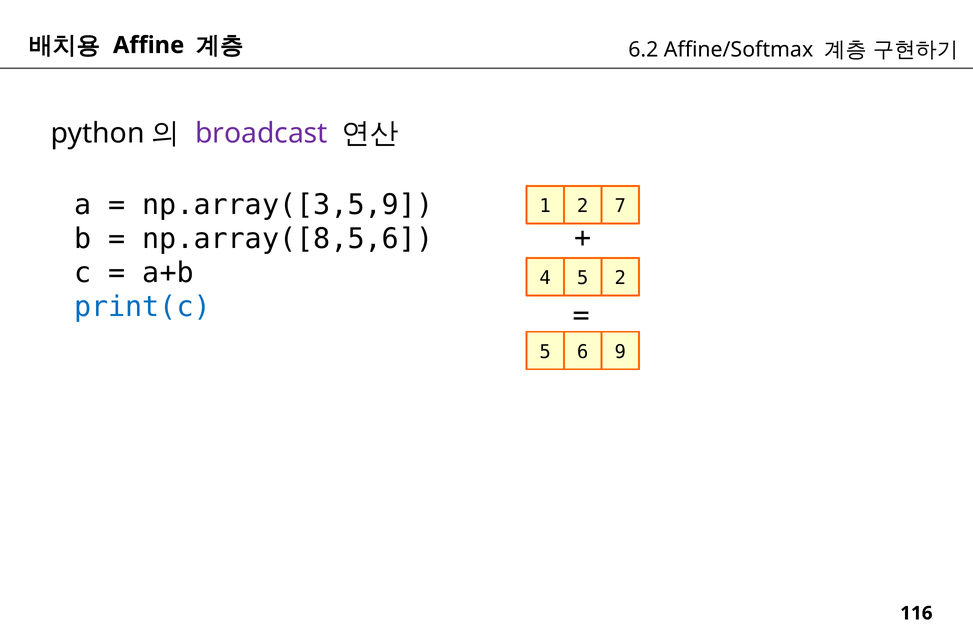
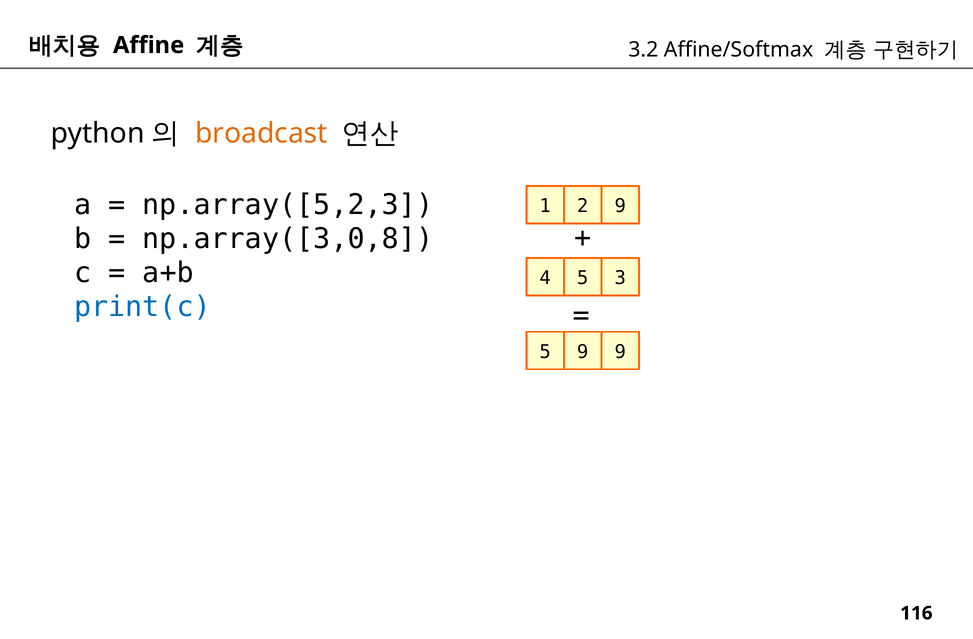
6.2: 6.2 -> 3.2 (643, 50)
broadcast colour: purple -> orange (261, 134)
np.array([3,5,9: np.array([3,5,9 -> np.array([5,2,3 (288, 205)
2 7: 7 -> 9 (620, 206)
np.array([8,5,6: np.array([8,5,6 -> np.array([3,0,8 (288, 239)
5 2: 2 -> 3 (620, 278)
5 6: 6 -> 9 (583, 352)
